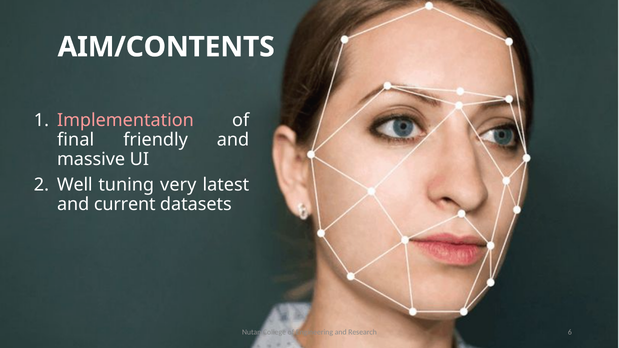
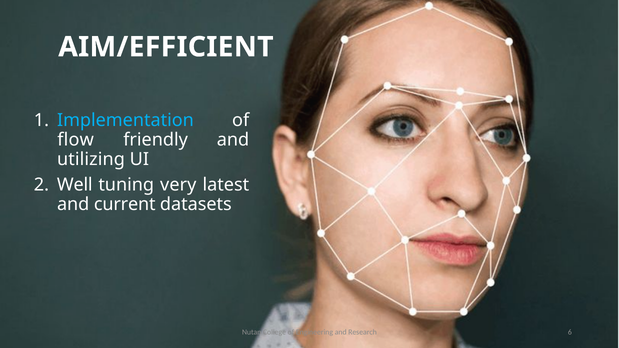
AIM/CONTENTS: AIM/CONTENTS -> AIM/EFFICIENT (166, 47)
Implementation colour: pink -> light blue (125, 120)
final: final -> flow (76, 140)
massive: massive -> utilizing (91, 159)
